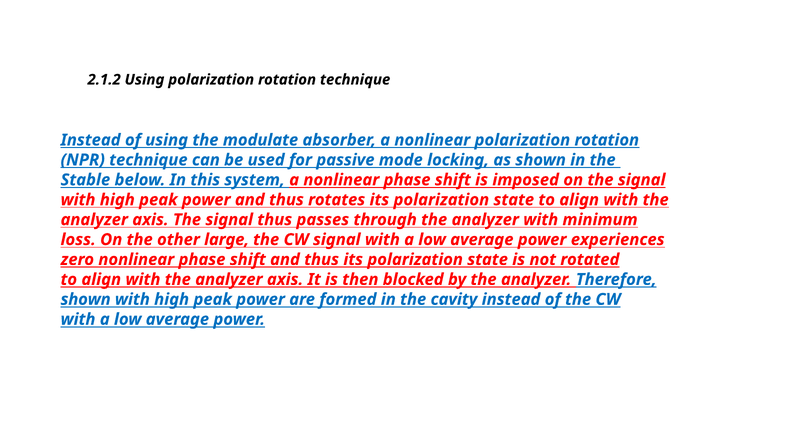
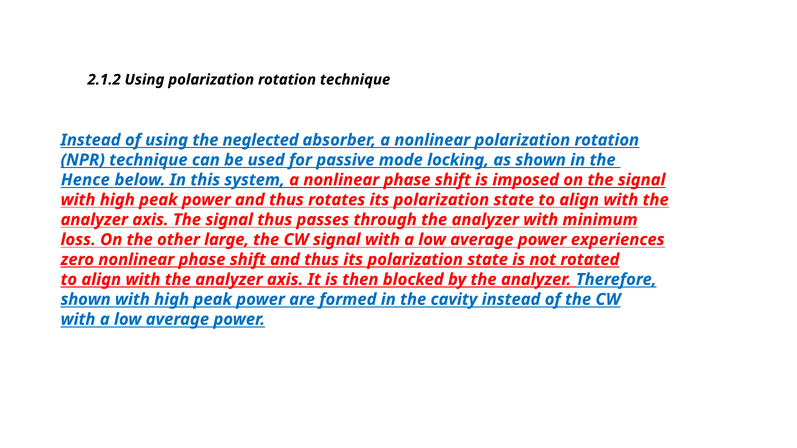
modulate: modulate -> neglected (261, 140)
Stable: Stable -> Hence (85, 180)
